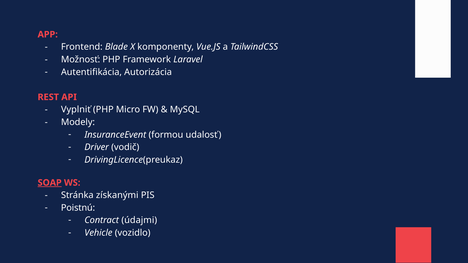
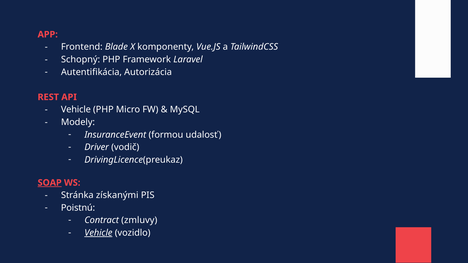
Možnosť: Možnosť -> Schopný (81, 60)
Vyplniť: Vyplniť -> Vehicle (76, 110)
údajmi: údajmi -> zmluvy (139, 221)
Vehicle underline: none -> present (98, 233)
